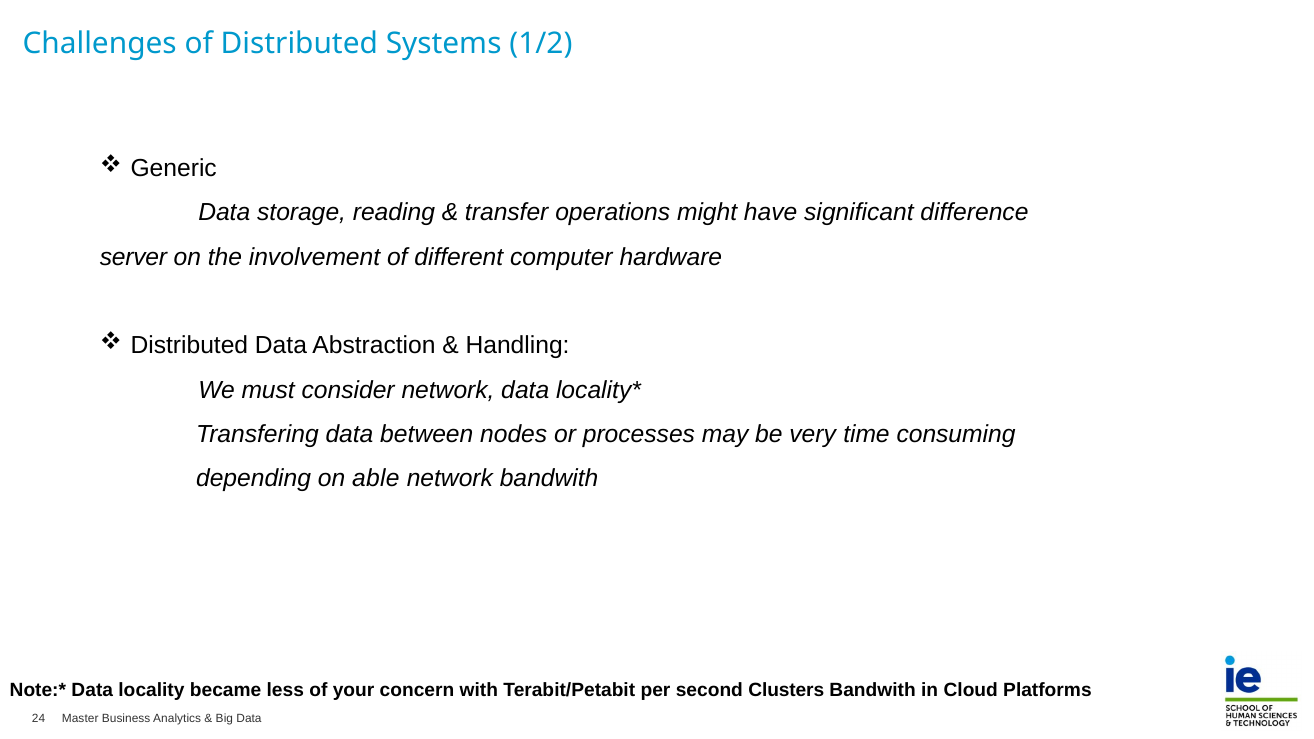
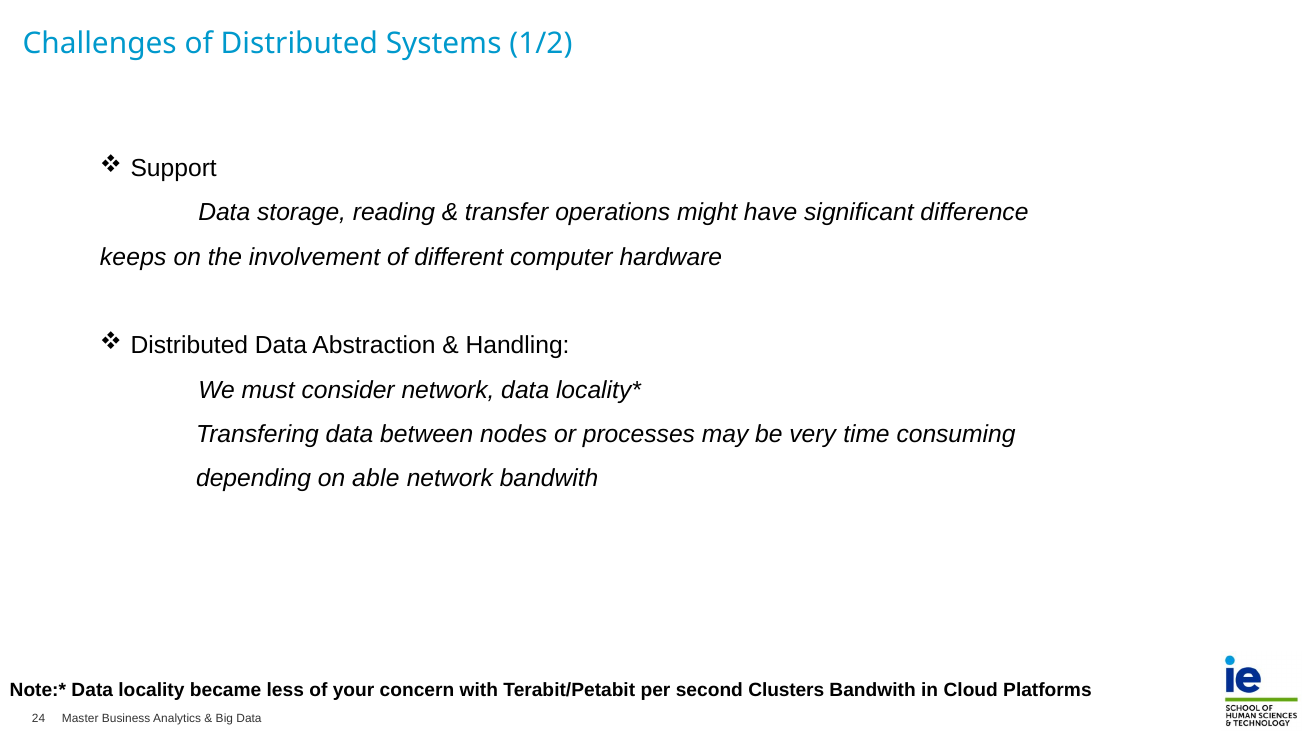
Generic: Generic -> Support (174, 168)
server: server -> keeps (133, 257)
